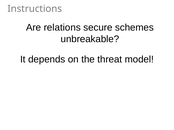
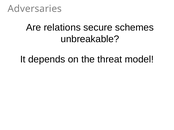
Instructions: Instructions -> Adversaries (35, 9)
